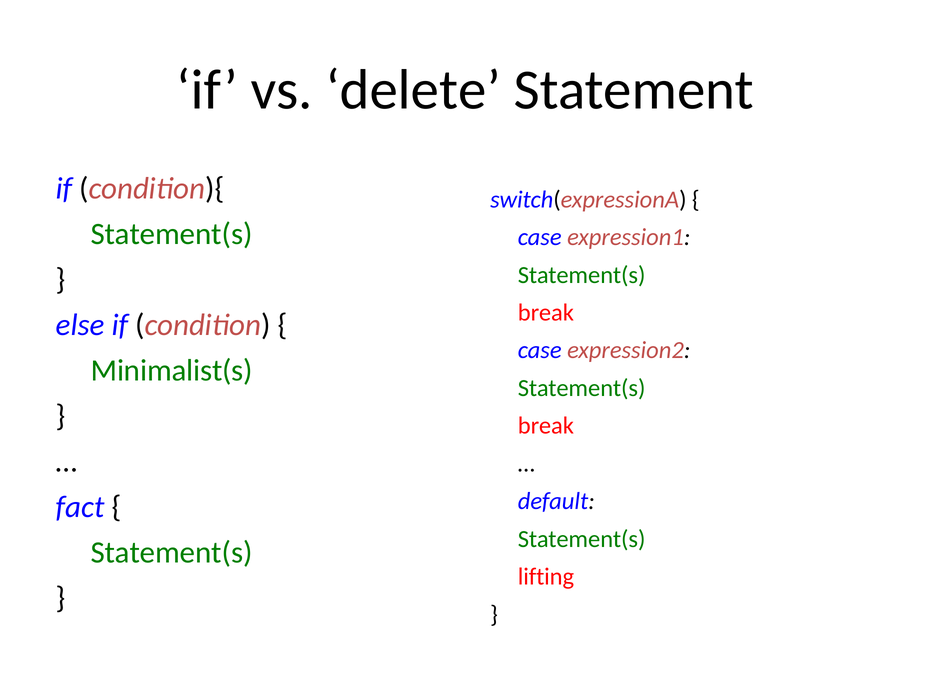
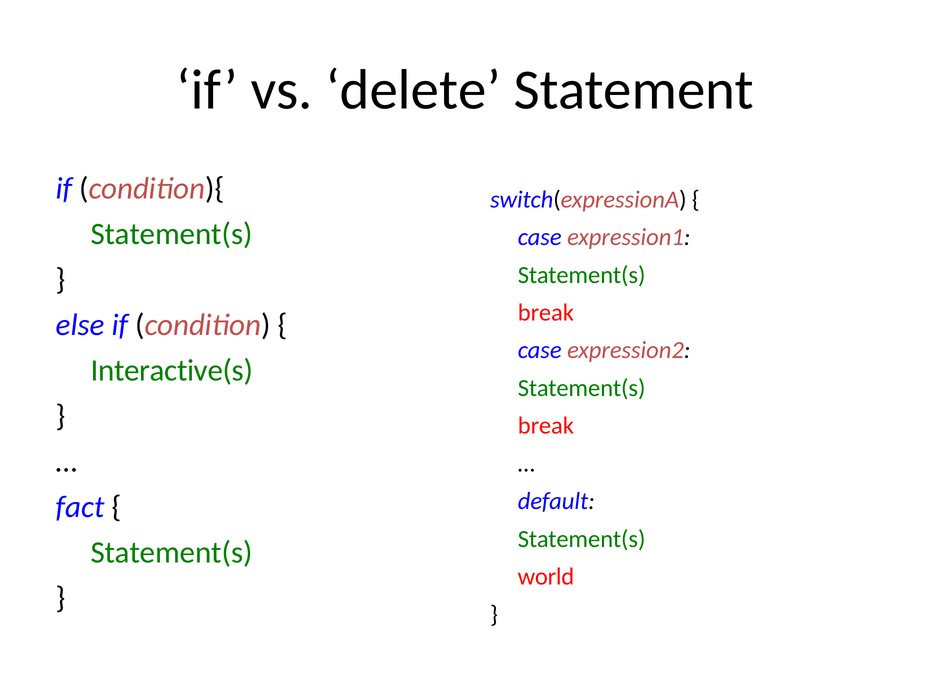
Minimalist(s: Minimalist(s -> Interactive(s (172, 370)
lifting: lifting -> world (546, 577)
